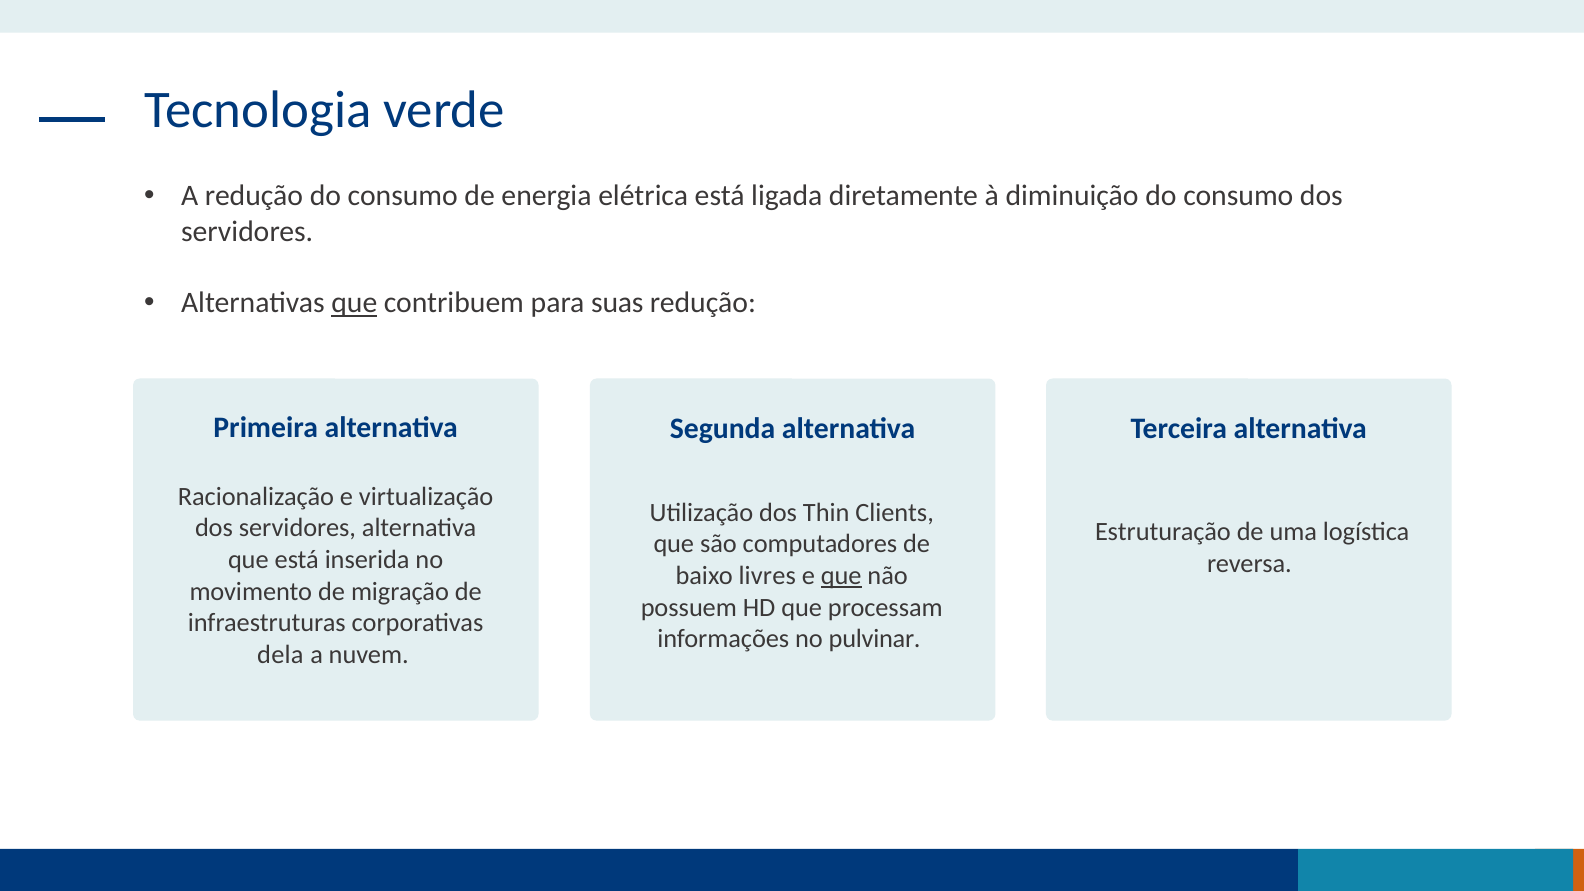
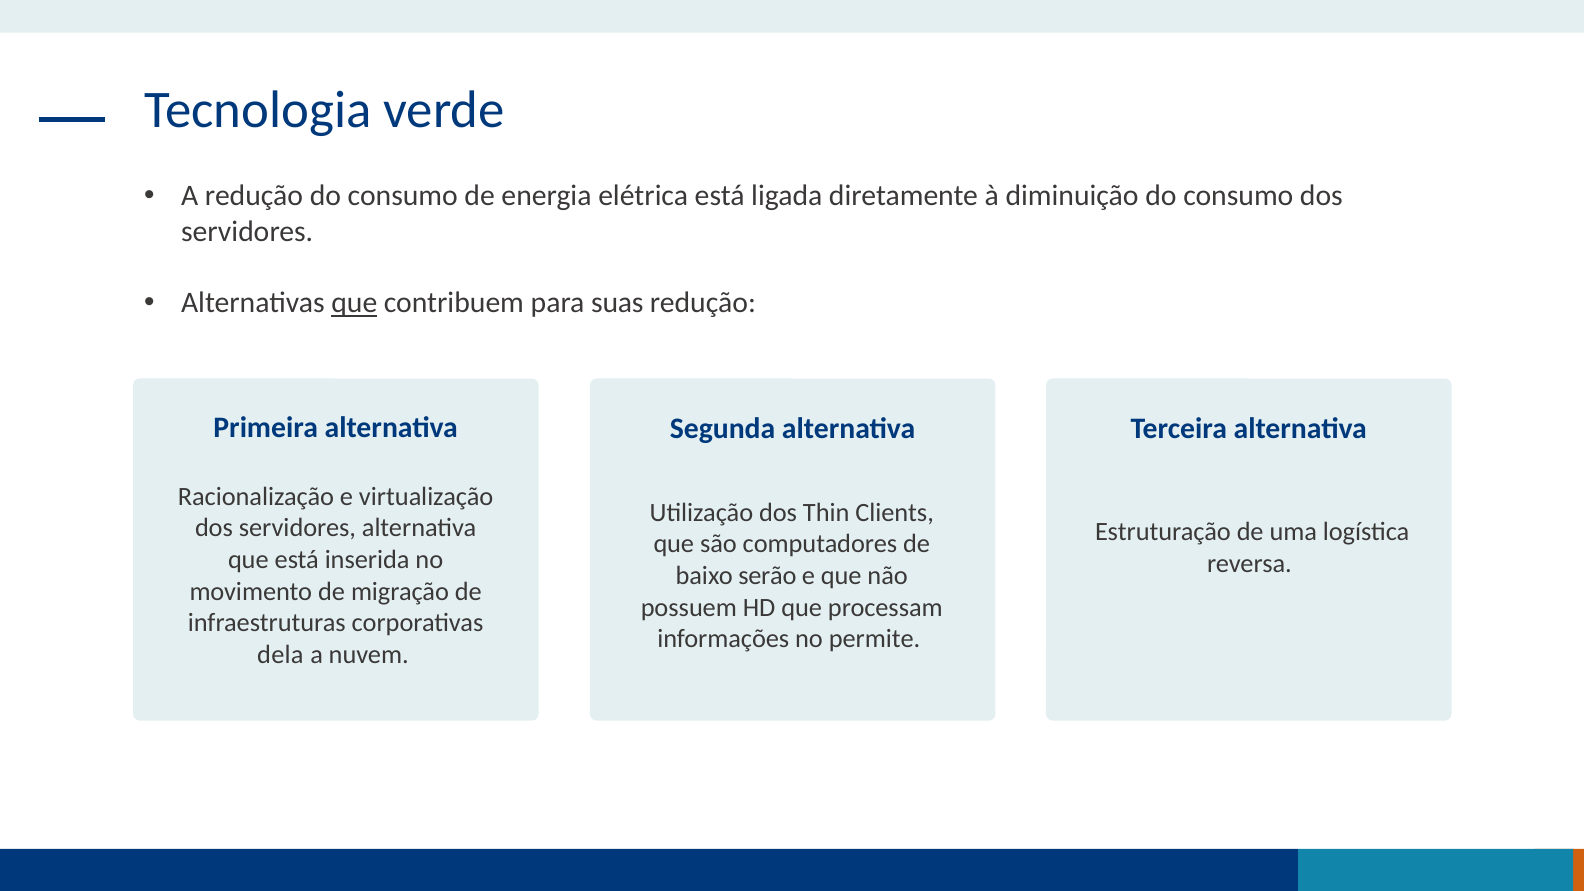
livres: livres -> serão (767, 576)
que underline: present -> none (841, 576)
pulvinar: pulvinar -> permite (875, 639)
